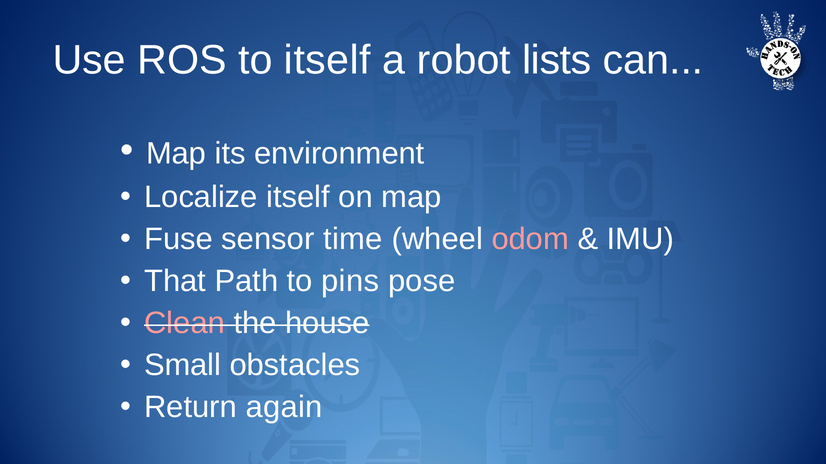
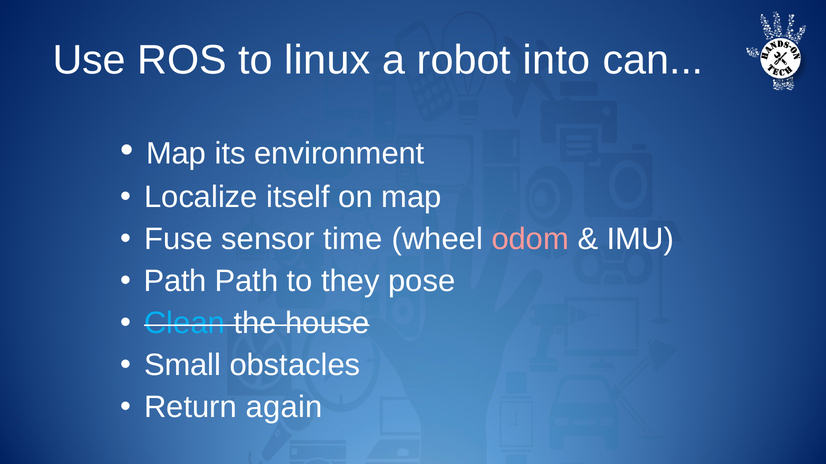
to itself: itself -> linux (327, 60)
lists: lists -> into (556, 60)
That: That -> Path (175, 281)
pins: pins -> they (350, 281)
Clean colour: pink -> light blue (185, 323)
